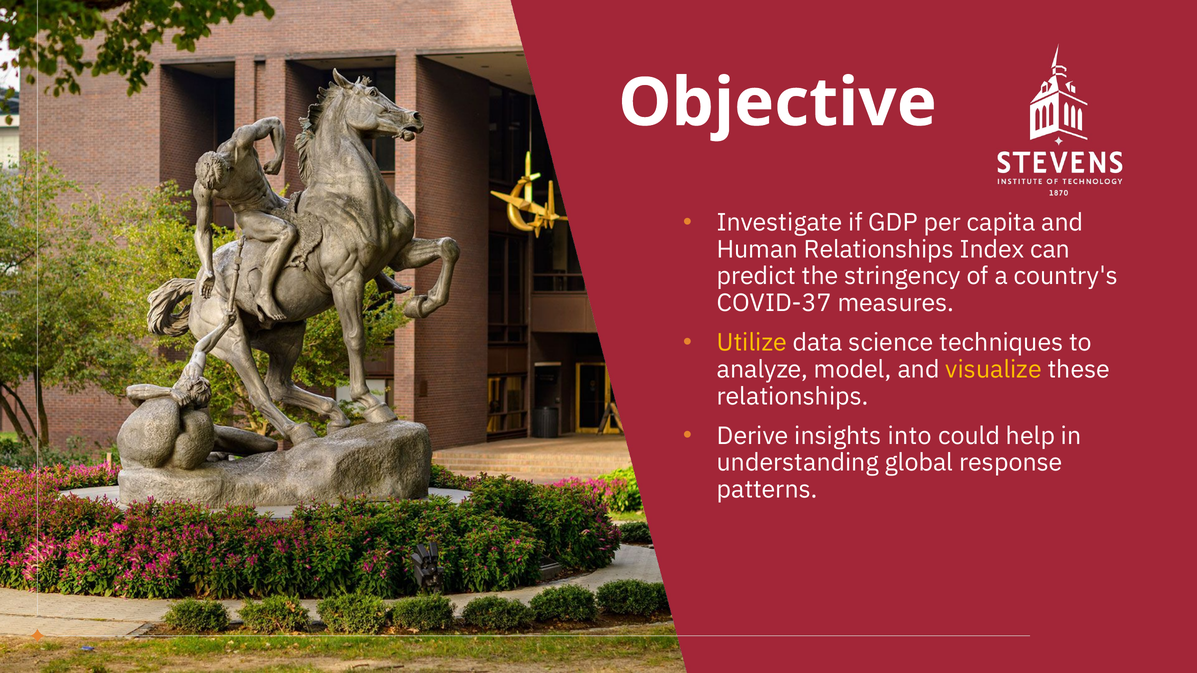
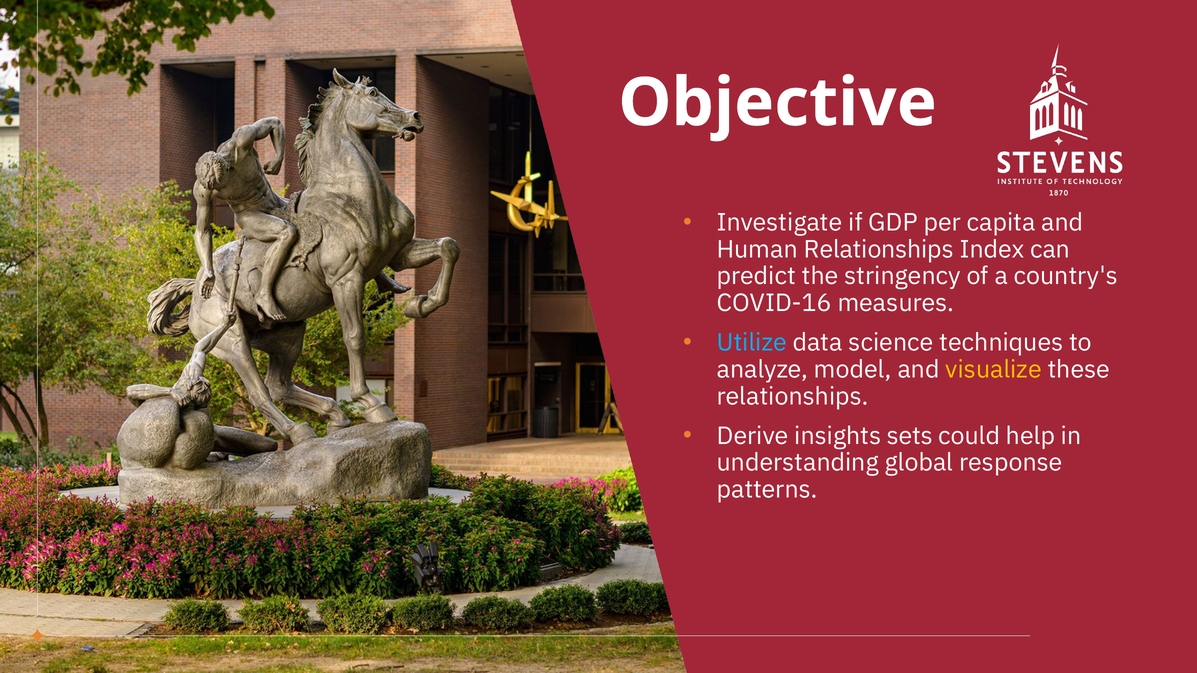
COVID-37: COVID-37 -> COVID-16 (774, 303)
Utilize colour: yellow -> light blue (752, 343)
into: into -> sets (910, 436)
